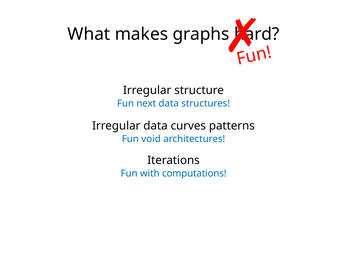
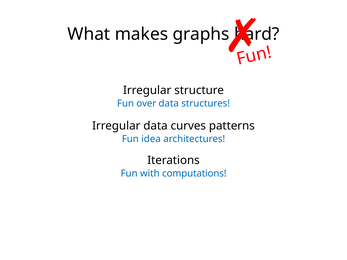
next: next -> over (146, 104)
void: void -> idea (151, 139)
